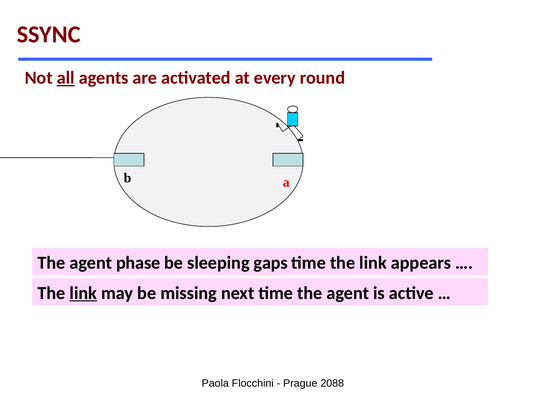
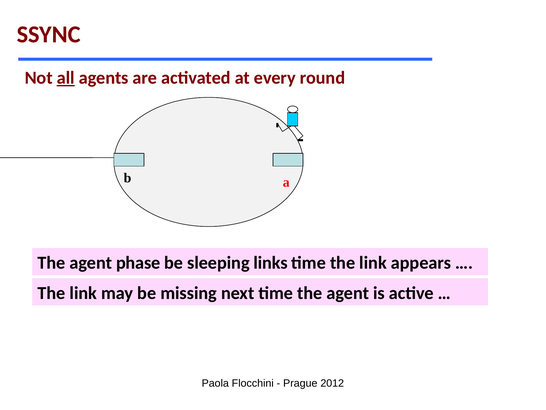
gaps: gaps -> links (271, 263)
link underline: present -> none (83, 293)
2088: 2088 -> 2012 (332, 383)
